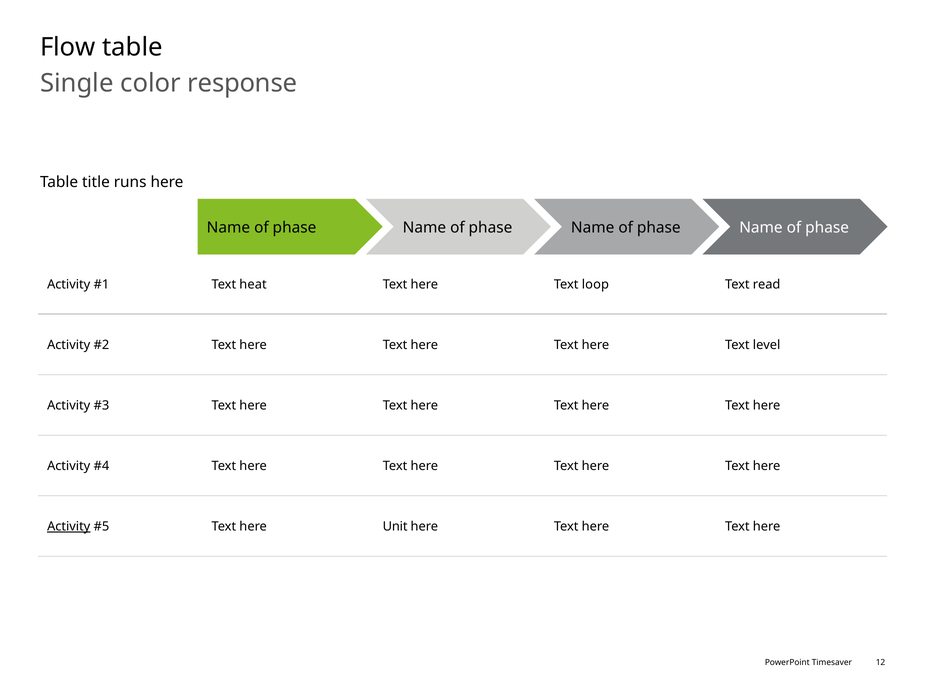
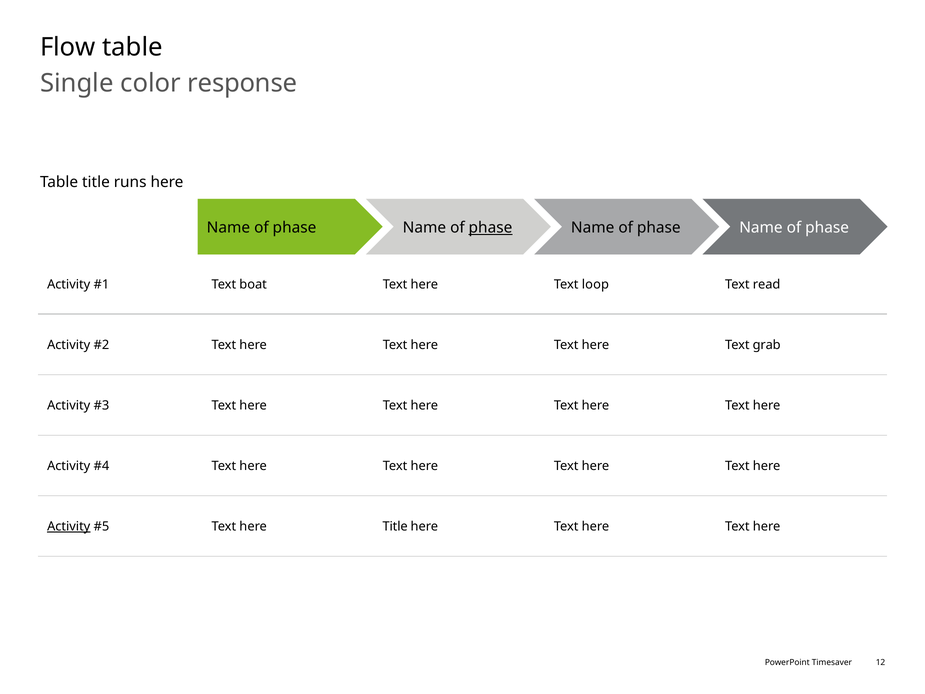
phase underline: none -> present (490, 228)
heat: heat -> boat (253, 284)
level: level -> grab (767, 345)
here Unit: Unit -> Title (395, 526)
